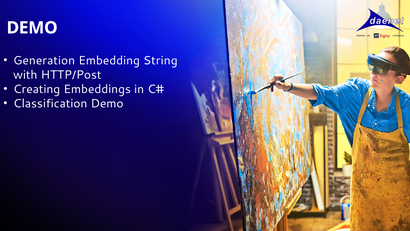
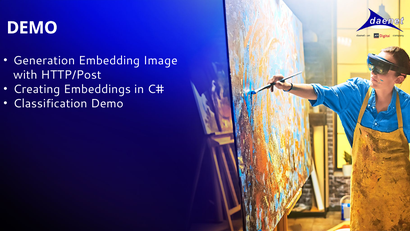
String: String -> Image (160, 60)
